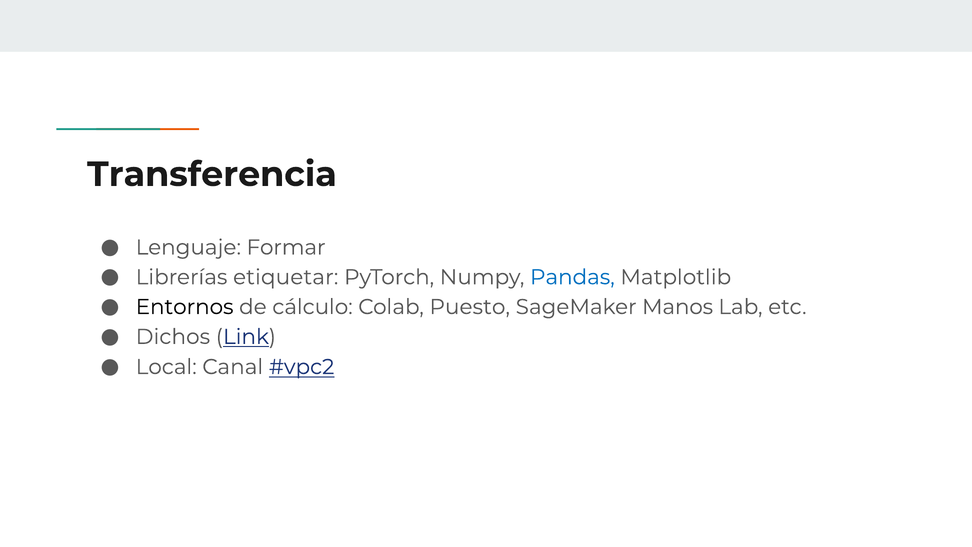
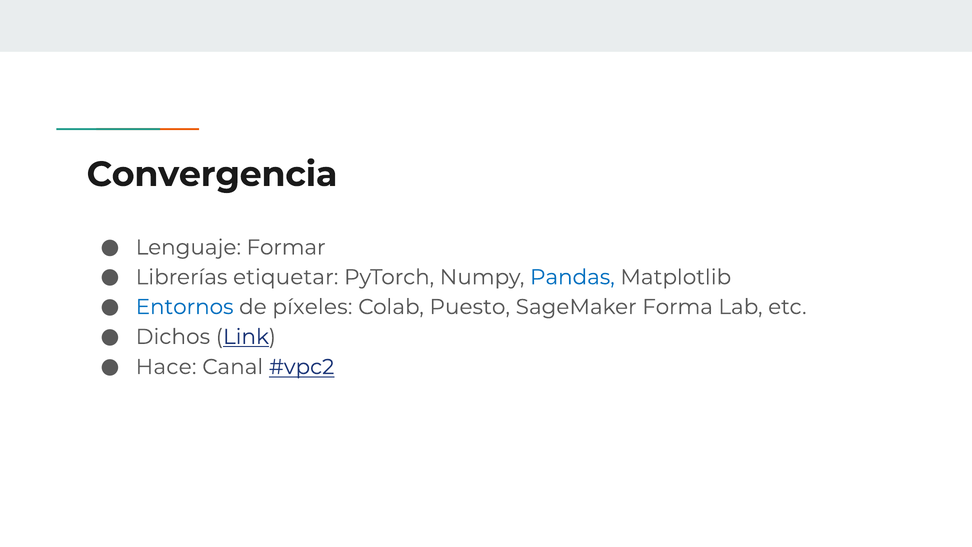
Transferencia: Transferencia -> Convergencia (212, 174)
Entornos colour: black -> blue (185, 307)
cálculo: cálculo -> píxeles (312, 307)
Manos: Manos -> Forma (678, 307)
Local: Local -> Hace (166, 367)
